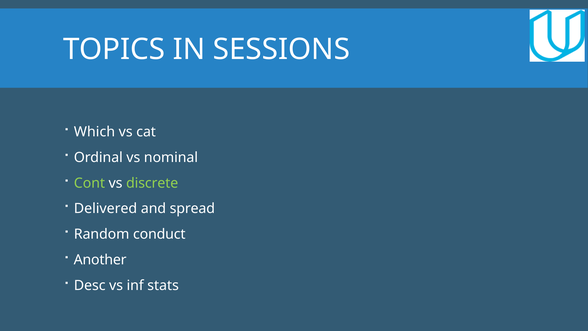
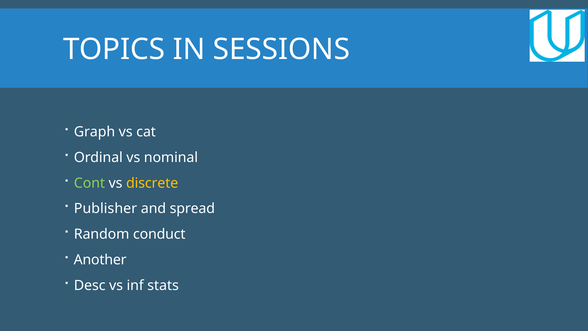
Which: Which -> Graph (95, 132)
discrete colour: light green -> yellow (152, 183)
Delivered: Delivered -> Publisher (105, 208)
